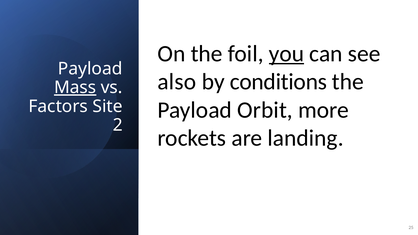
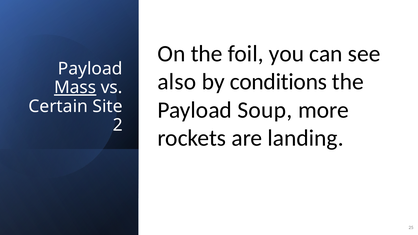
you underline: present -> none (287, 54)
Orbit: Orbit -> Soup (265, 110)
Factors: Factors -> Certain (58, 106)
